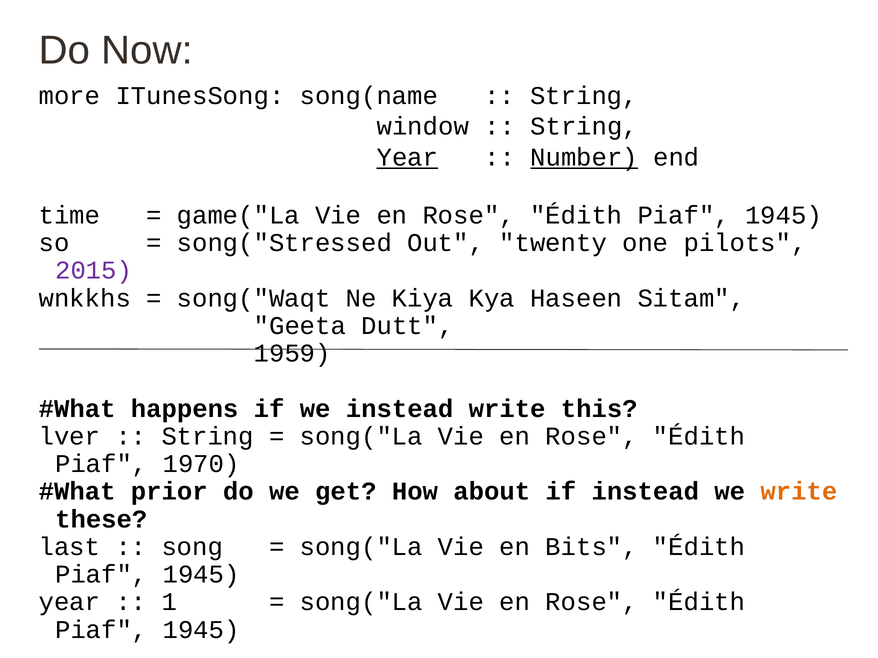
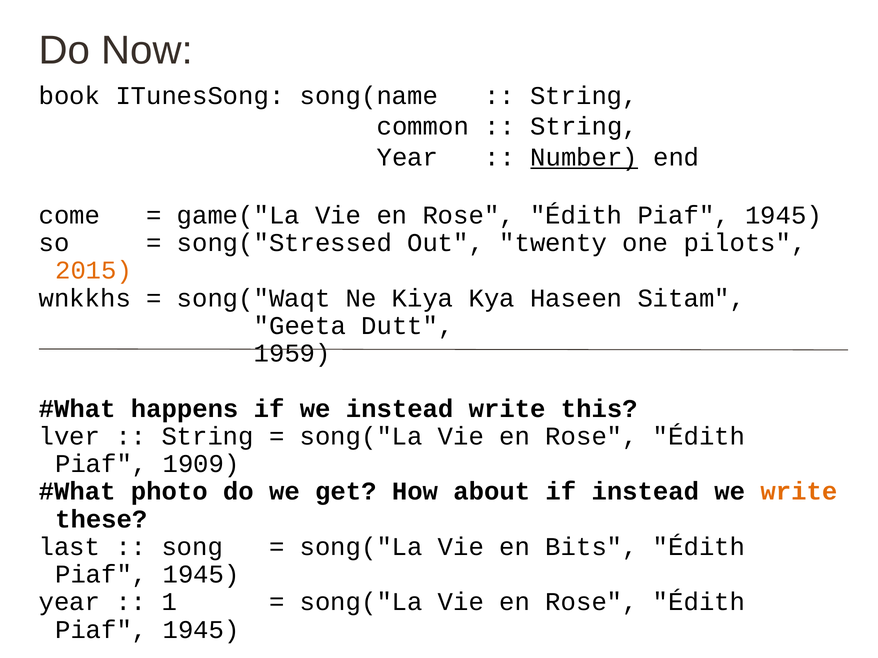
more: more -> book (69, 96)
window: window -> common (423, 127)
Year underline: present -> none (407, 157)
time: time -> come (69, 215)
2015 colour: purple -> orange (94, 271)
1970: 1970 -> 1909 (201, 464)
prior: prior -> photo (169, 492)
